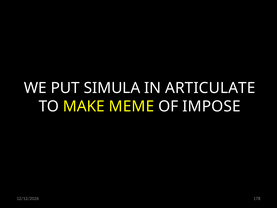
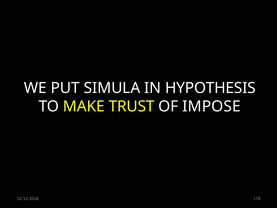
ARTICULATE: ARTICULATE -> HYPOTHESIS (210, 88)
MEME: MEME -> TRUST (132, 106)
